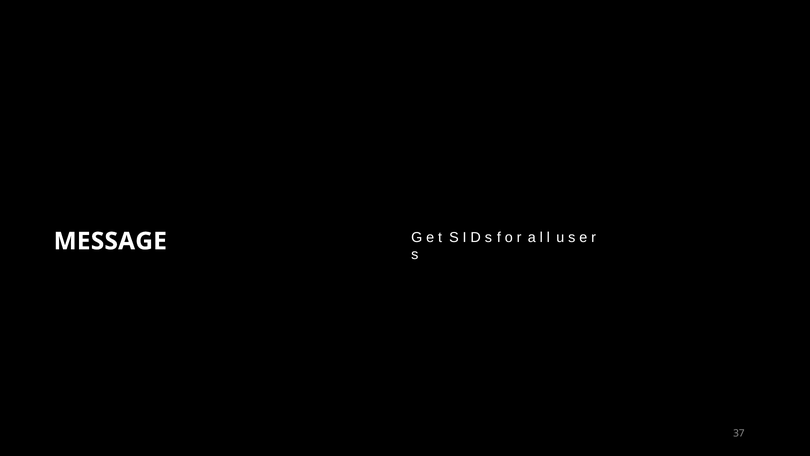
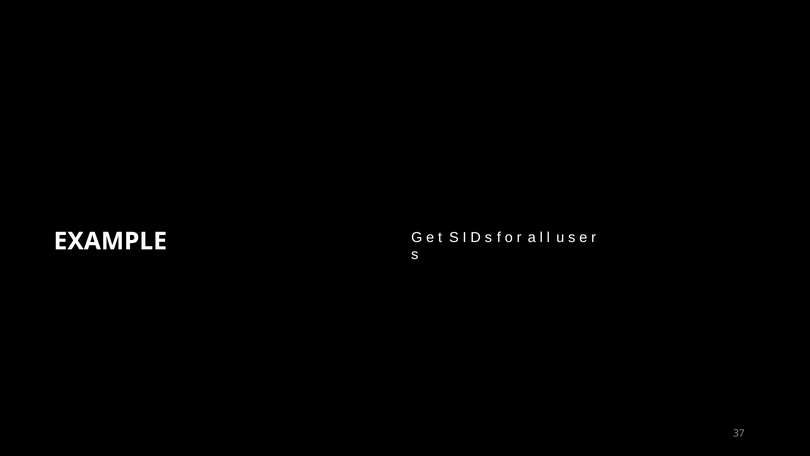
MESSAGE: MESSAGE -> EXAMPLE (110, 241)
